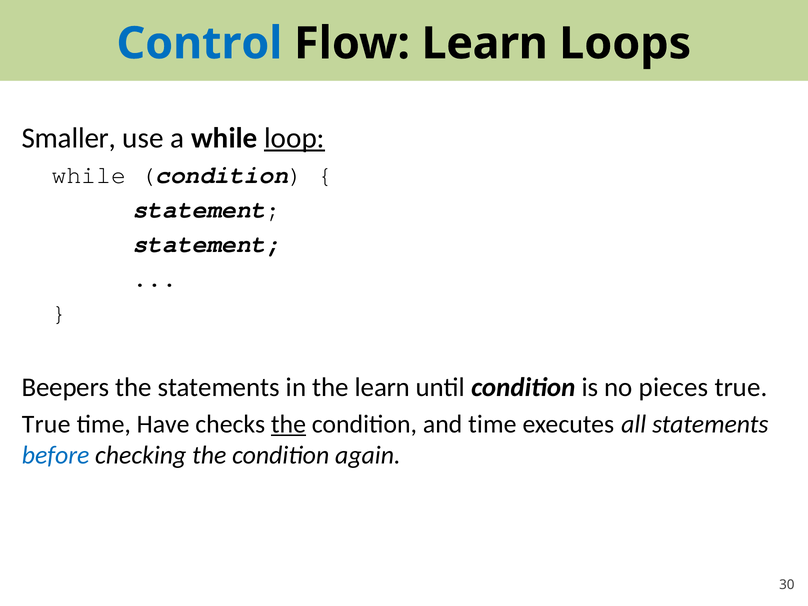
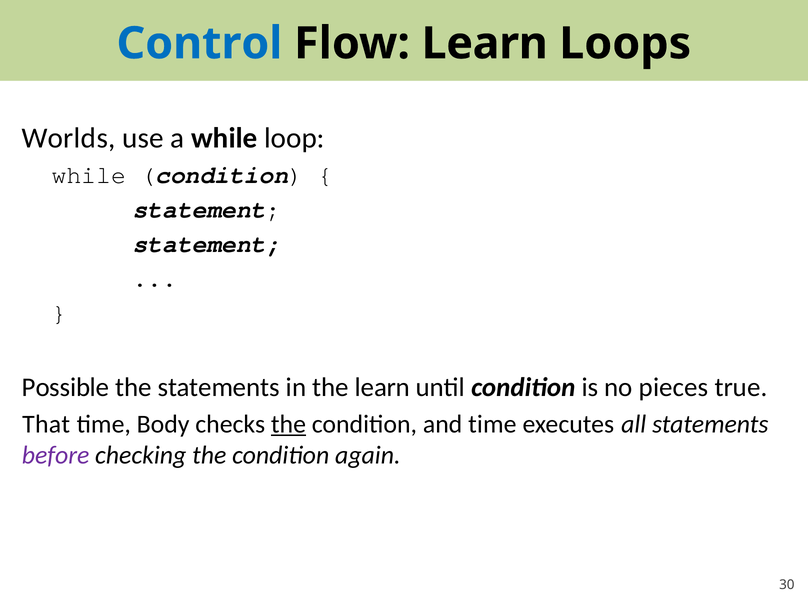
Smaller: Smaller -> Worlds (69, 138)
loop underline: present -> none (294, 138)
Beepers: Beepers -> Possible (66, 387)
True: True -> That (46, 424)
Have: Have -> Body (163, 424)
before colour: blue -> purple (56, 455)
